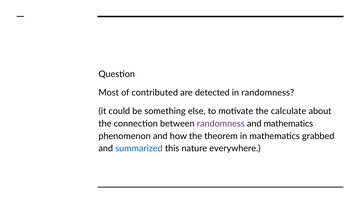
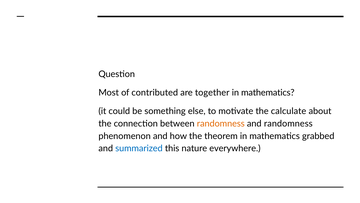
detected: detected -> together (212, 92)
randomness: randomness -> mathematics (268, 92)
randomness colour: purple -> orange (221, 123)
and mathematics: mathematics -> randomness (288, 123)
